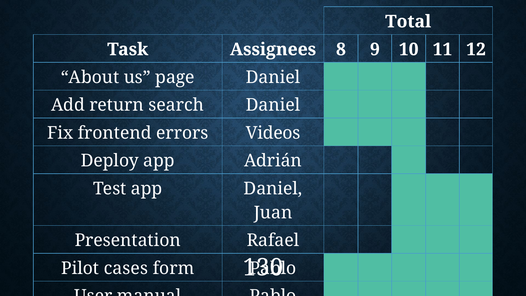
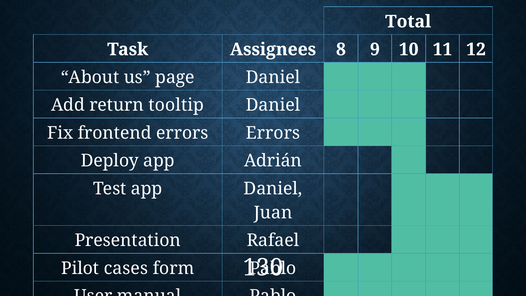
search: search -> tooltip (176, 105)
errors Videos: Videos -> Errors (273, 133)
